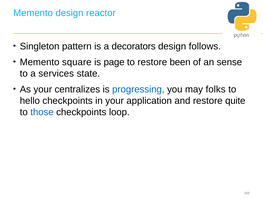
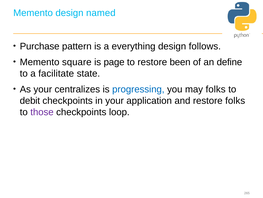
reactor: reactor -> named (101, 13)
Singleton: Singleton -> Purchase (40, 46)
decorators: decorators -> everything (134, 46)
sense: sense -> define (229, 62)
services: services -> facilitate (56, 73)
hello: hello -> debit (30, 100)
restore quite: quite -> folks (235, 100)
those colour: blue -> purple (42, 112)
